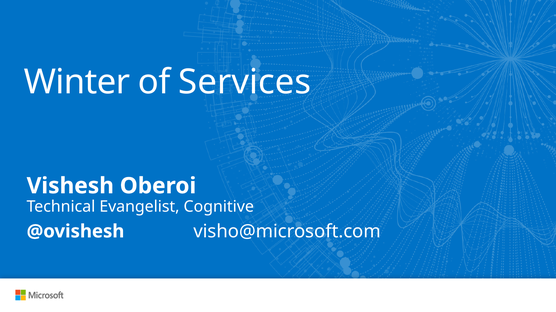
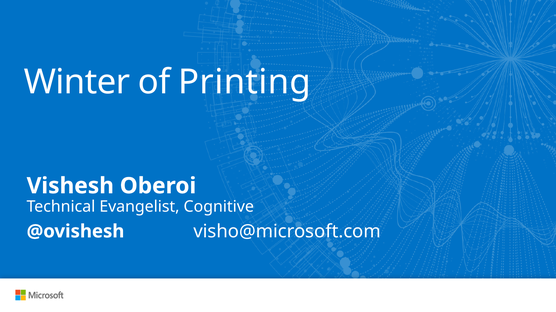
Services: Services -> Printing (245, 82)
